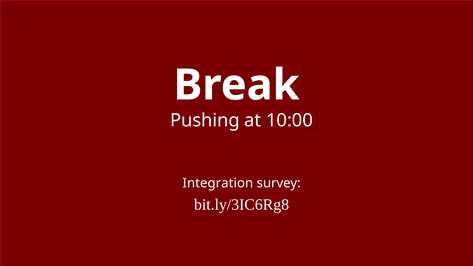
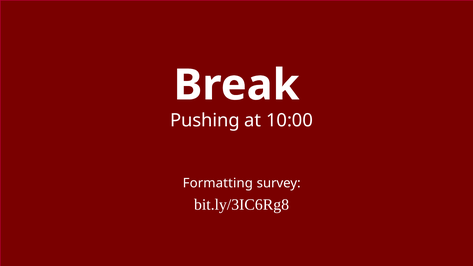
Integration: Integration -> Formatting (218, 183)
